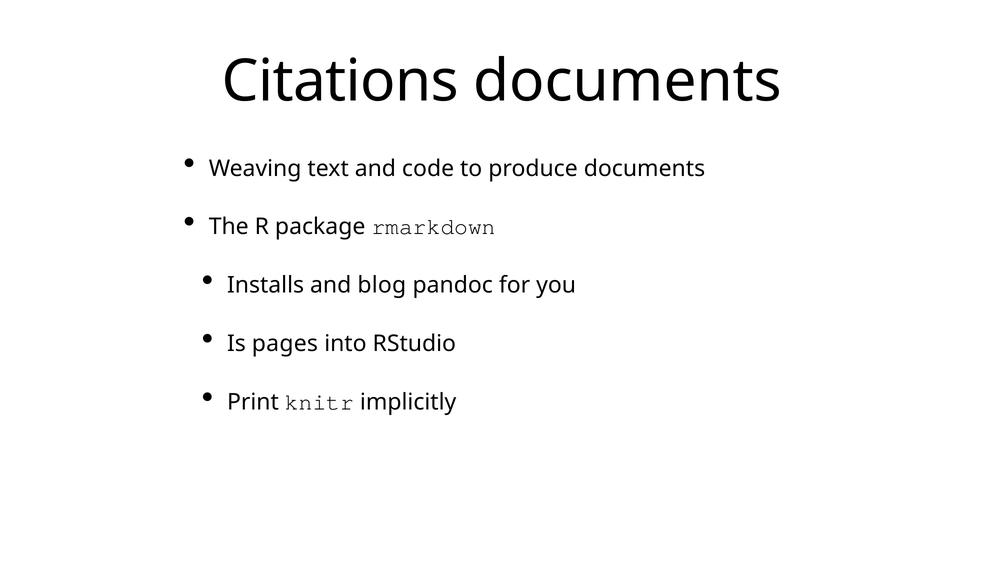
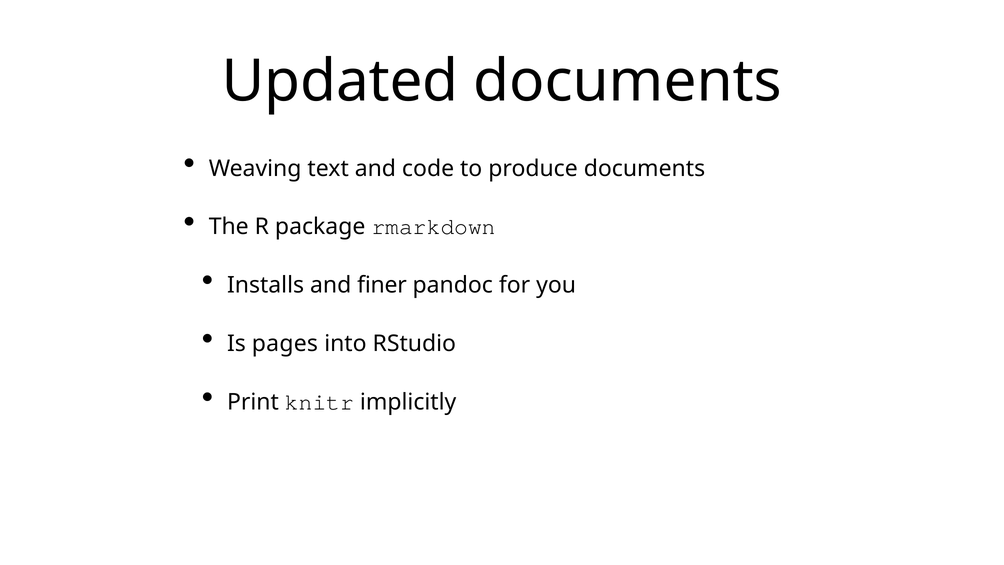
Citations: Citations -> Updated (340, 81)
blog: blog -> finer (382, 285)
